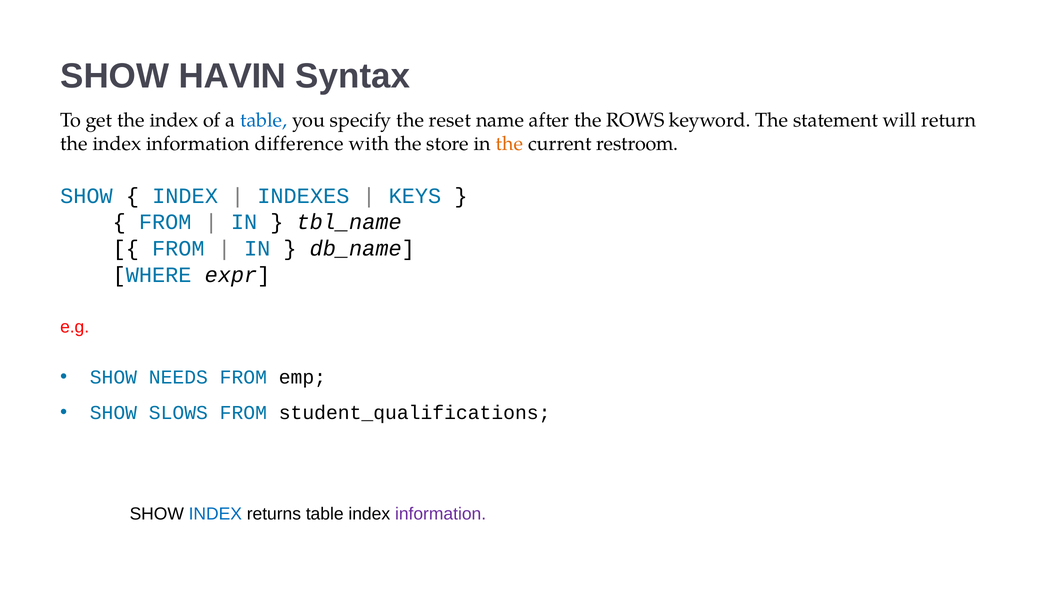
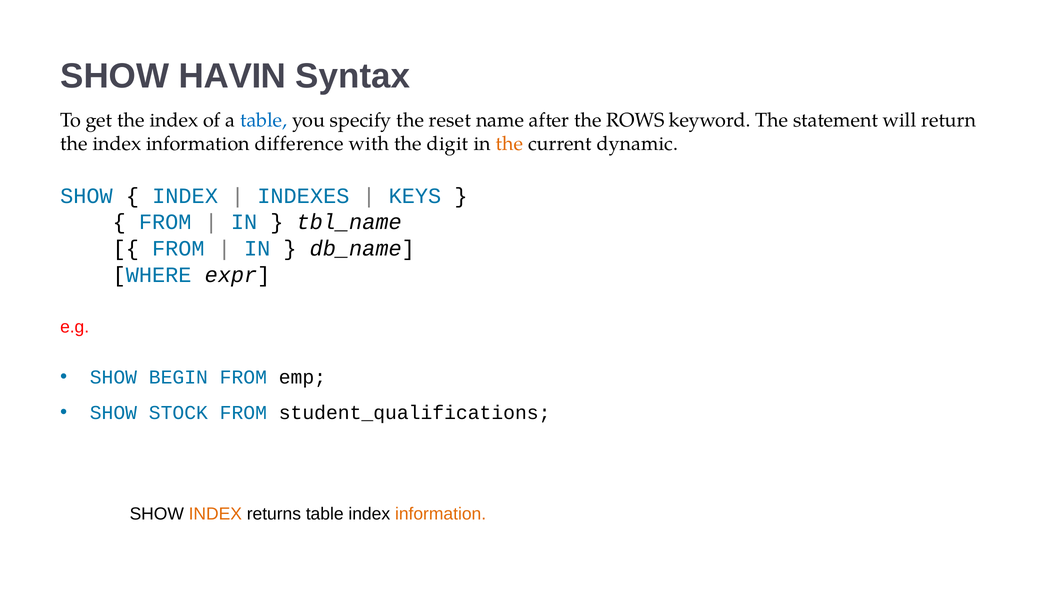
store: store -> digit (448, 144)
restroom: restroom -> dynamic (637, 144)
NEEDS: NEEDS -> BEGIN (178, 377)
SLOWS: SLOWS -> STOCK (178, 412)
INDEX colour: blue -> orange (215, 514)
information colour: purple -> orange (441, 514)
